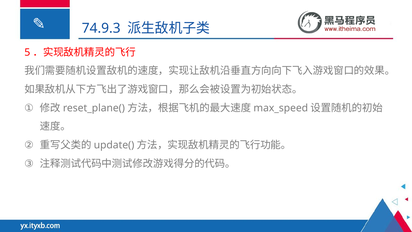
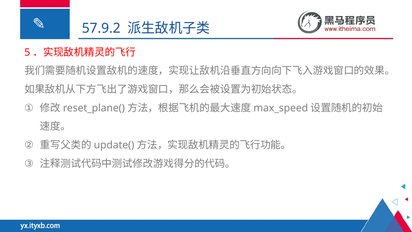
74.9.3: 74.9.3 -> 57.9.2 (101, 28)
